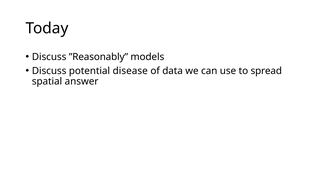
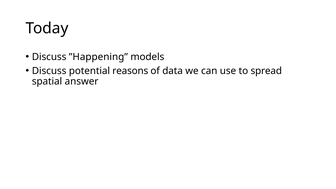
”Reasonably: ”Reasonably -> ”Happening (98, 57)
disease: disease -> reasons (130, 71)
